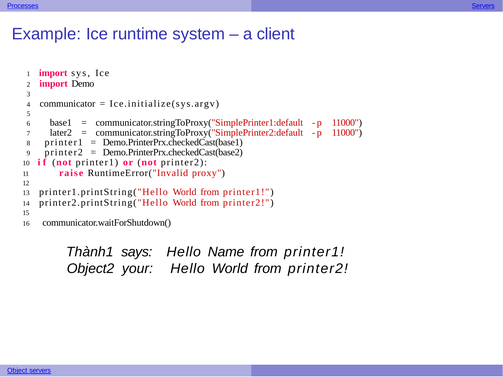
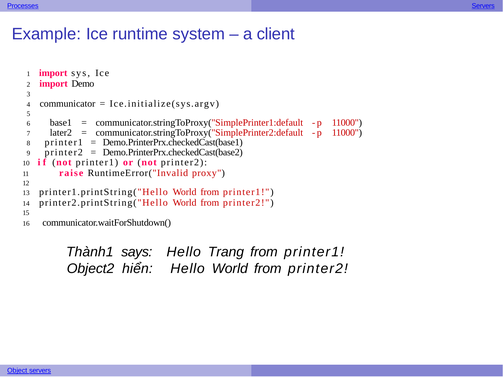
Name: Name -> Trang (226, 252)
your: your -> hiển (137, 269)
